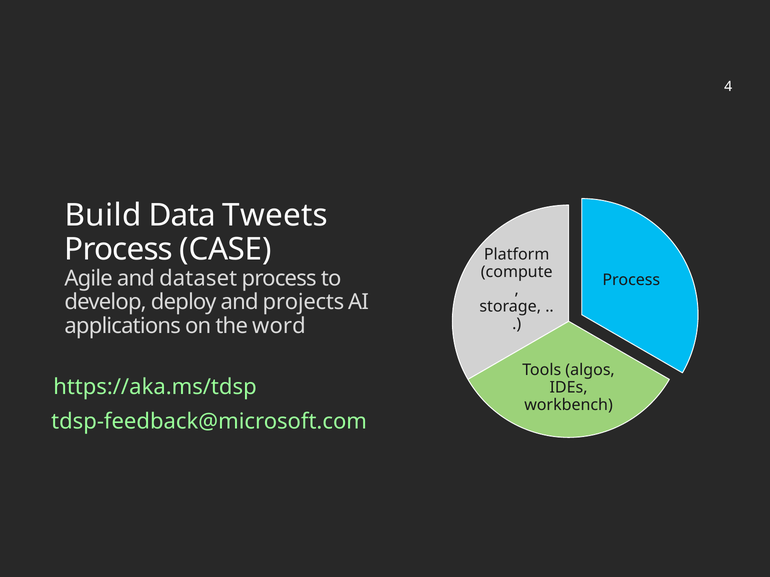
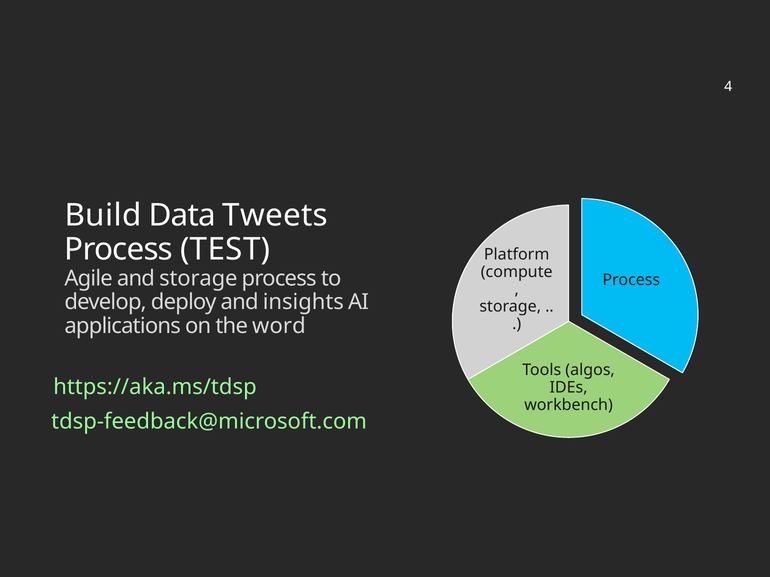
CASE: CASE -> TEST (225, 250)
and dataset: dataset -> storage (198, 279)
projects: projects -> insights (303, 302)
